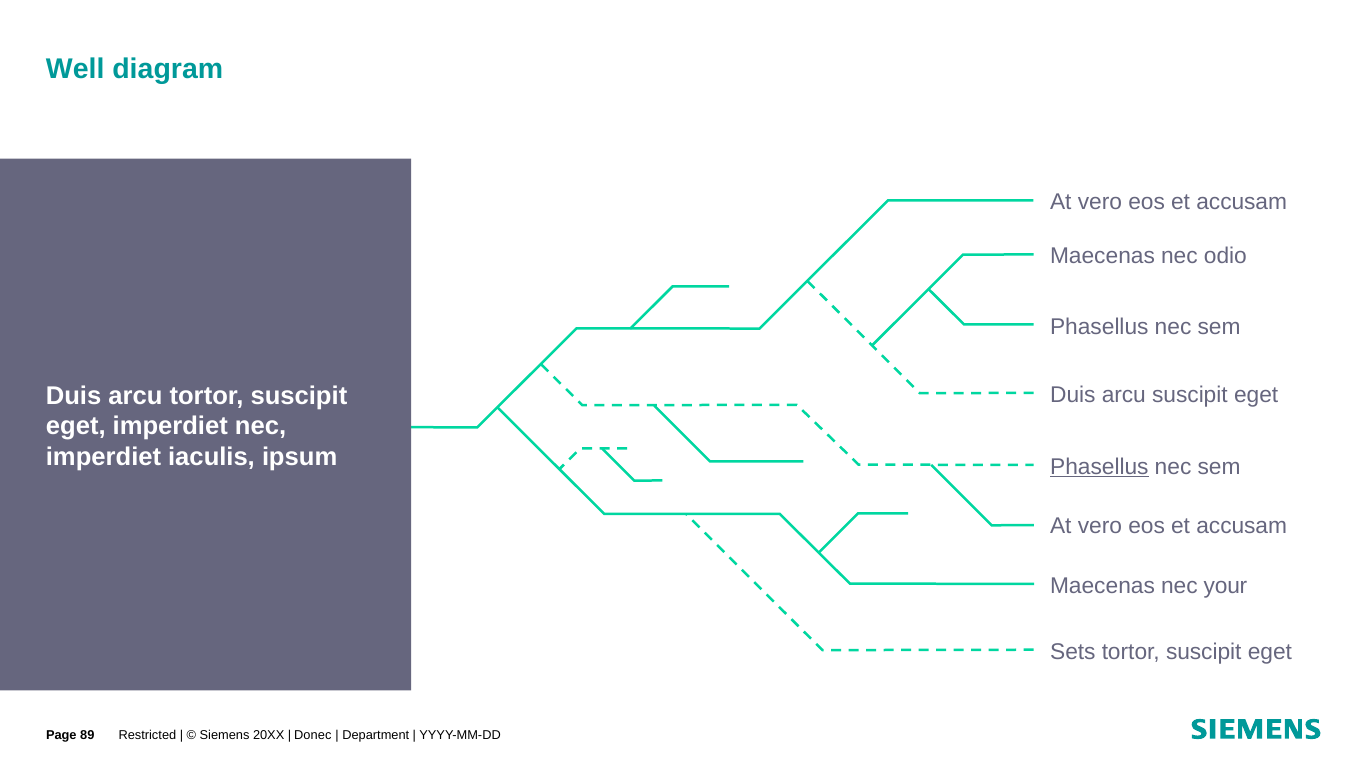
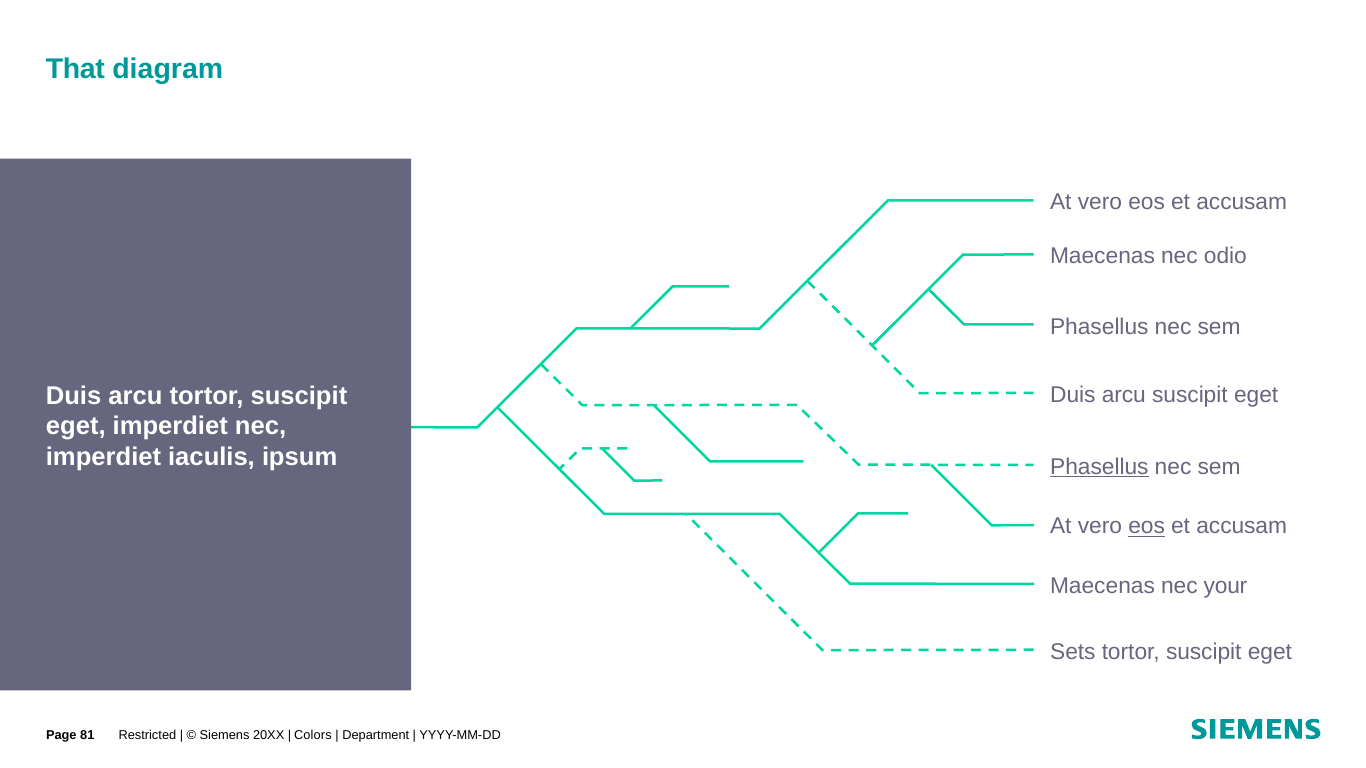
Well: Well -> That (75, 69)
eos underline: none -> present (1147, 527)
89: 89 -> 81 (87, 735)
Donec: Donec -> Colors (313, 735)
